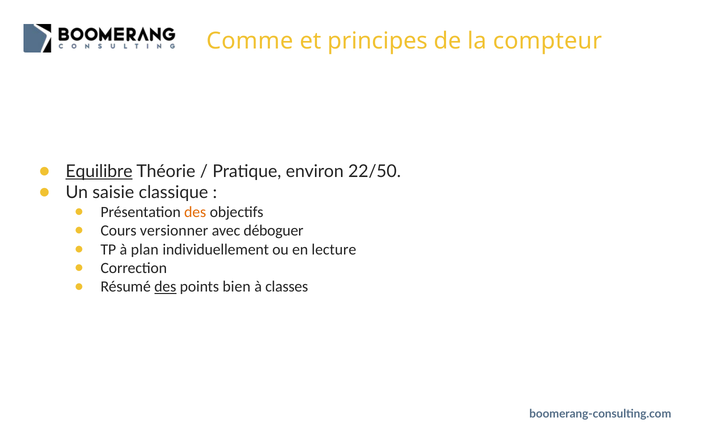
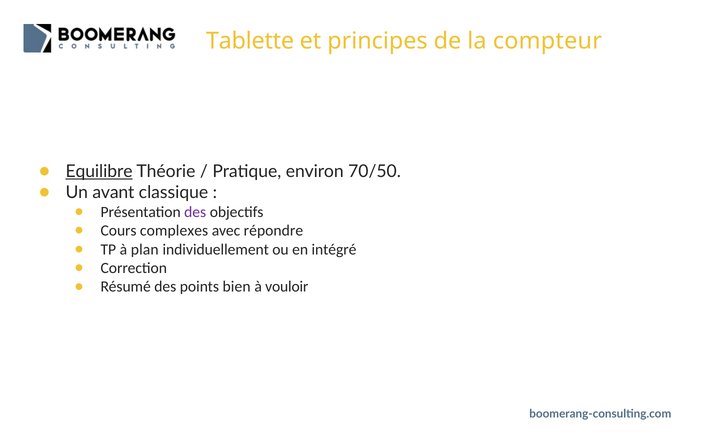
Comme: Comme -> Tablette (250, 41)
22/50: 22/50 -> 70/50 (375, 171)
saisie: saisie -> avant (113, 192)
des colour: orange -> purple (195, 212)
versionner: versionner -> complexes (174, 231)
déboguer: déboguer -> répondre (273, 231)
lecture: lecture -> intégré (334, 249)
des underline: present -> none (165, 287)
classes: classes -> vouloir (287, 287)
